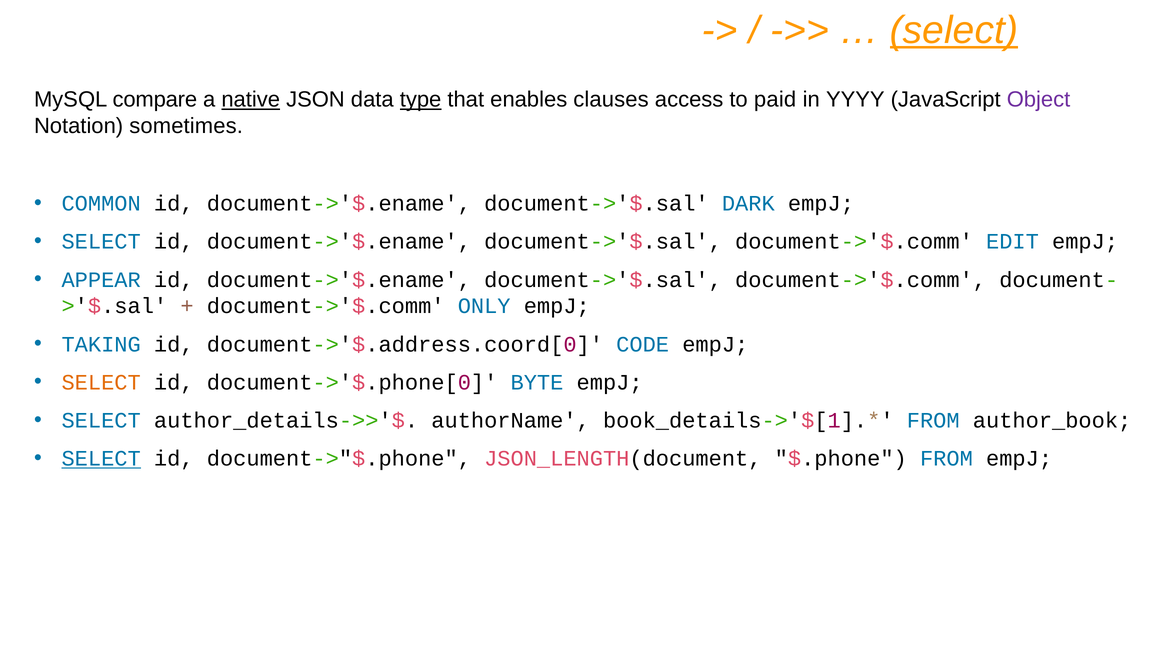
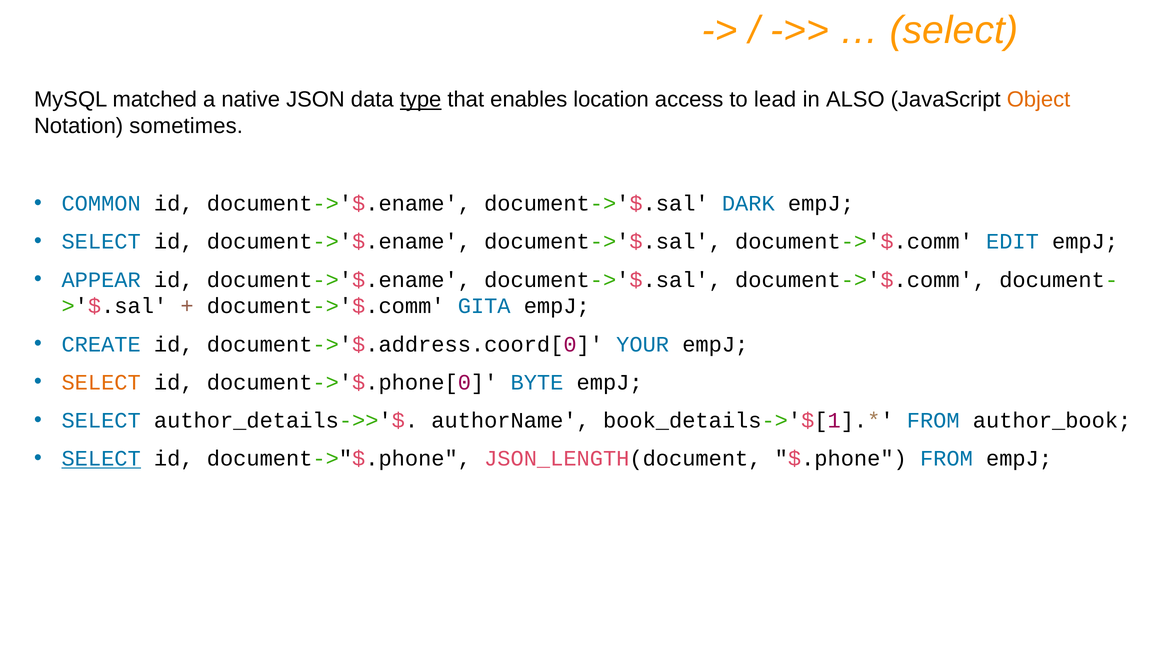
select underline: present -> none (954, 31)
compare: compare -> matched (155, 100)
native underline: present -> none (251, 100)
clauses: clauses -> location (611, 100)
paid: paid -> lead (775, 100)
YYYY: YYYY -> ALSO (855, 100)
Object colour: purple -> orange (1039, 100)
ONLY: ONLY -> GITA (484, 306)
TAKING: TAKING -> CREATE (101, 344)
CODE: CODE -> YOUR (643, 344)
